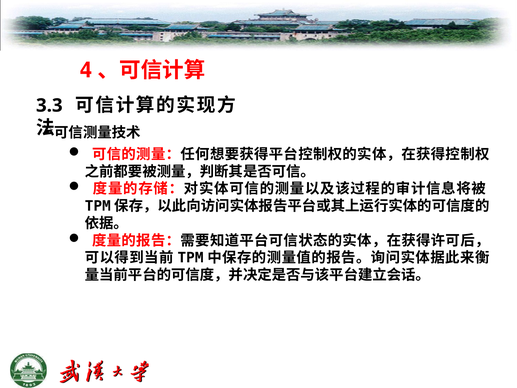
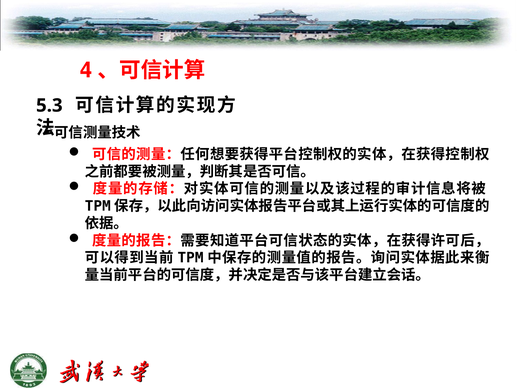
3.3: 3.3 -> 5.3 (49, 105)
